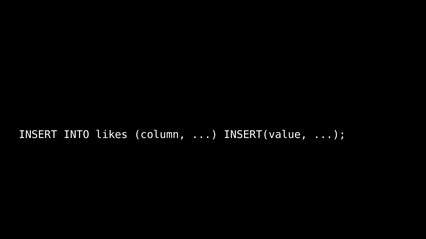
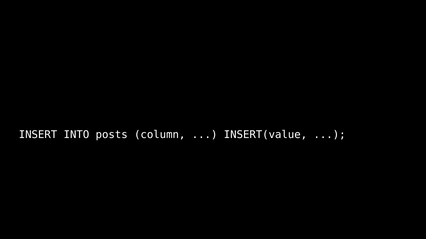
likes: likes -> posts (112, 135)
